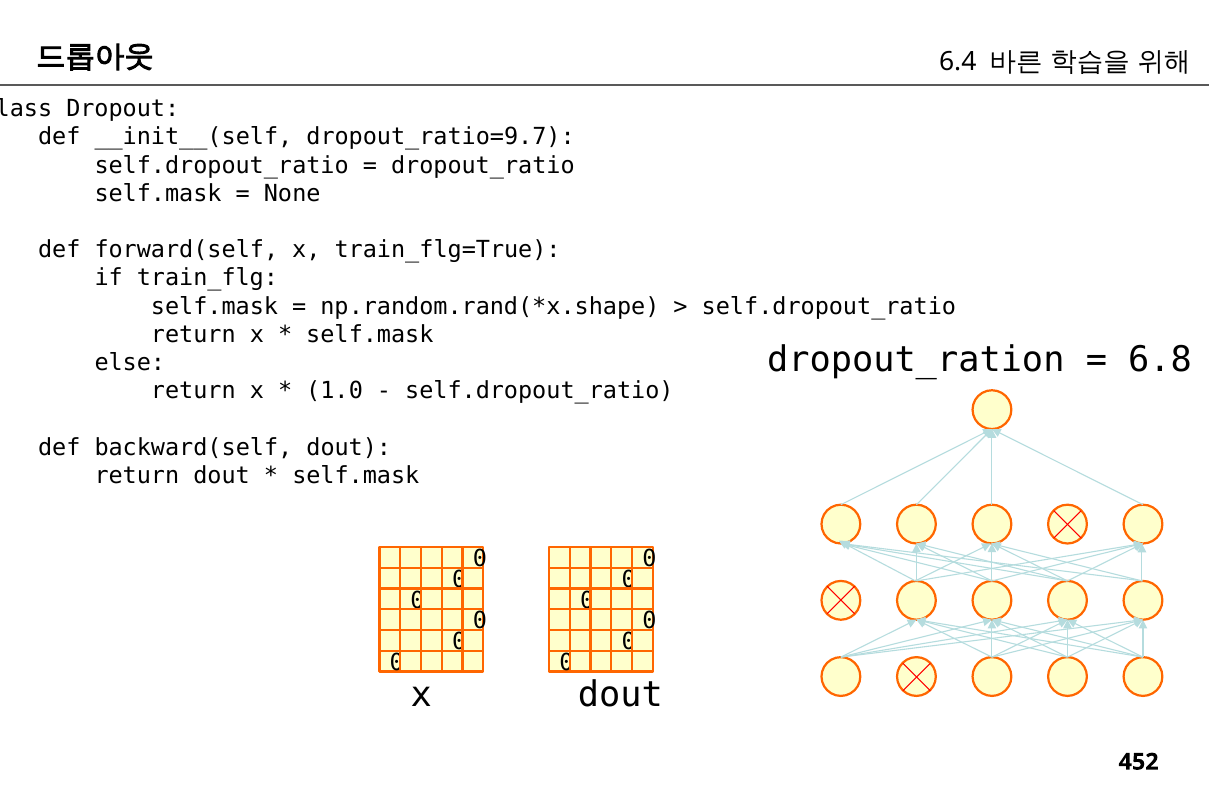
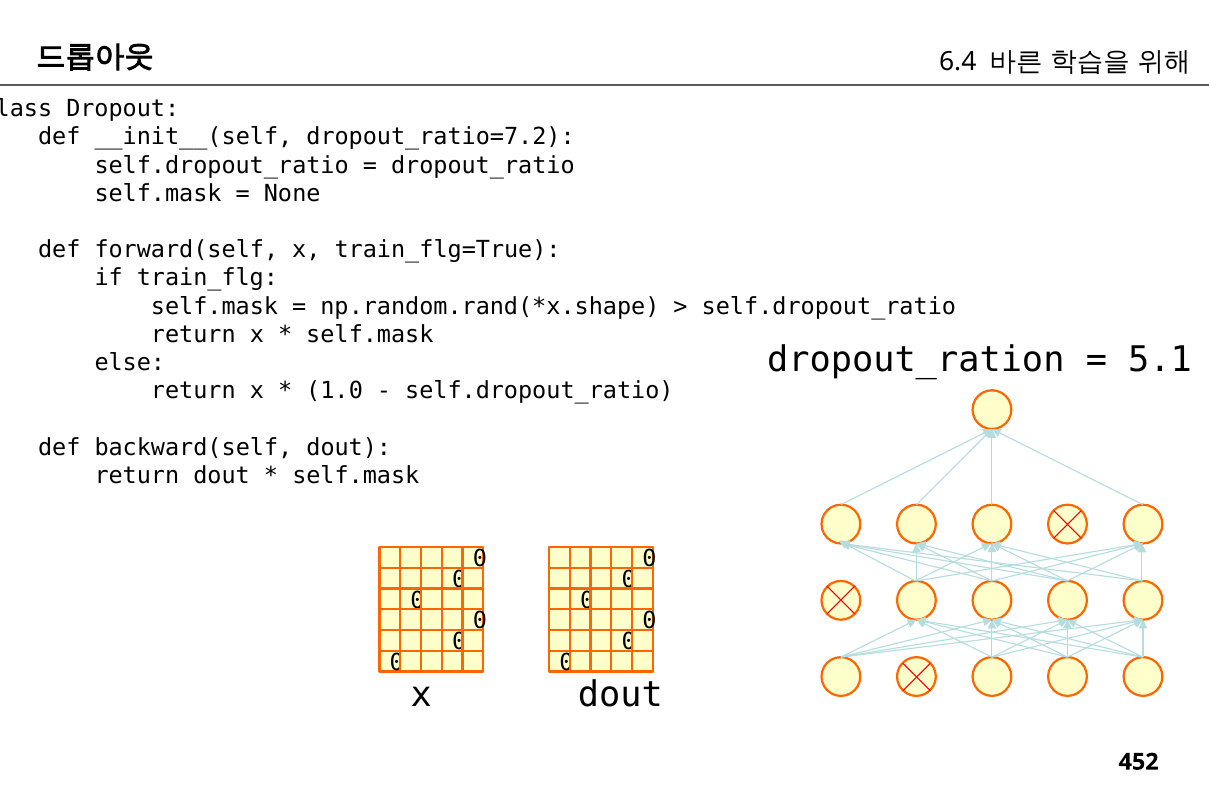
dropout_ratio=9.7: dropout_ratio=9.7 -> dropout_ratio=7.2 (441, 137)
6.8: 6.8 -> 5.1 (1160, 360)
